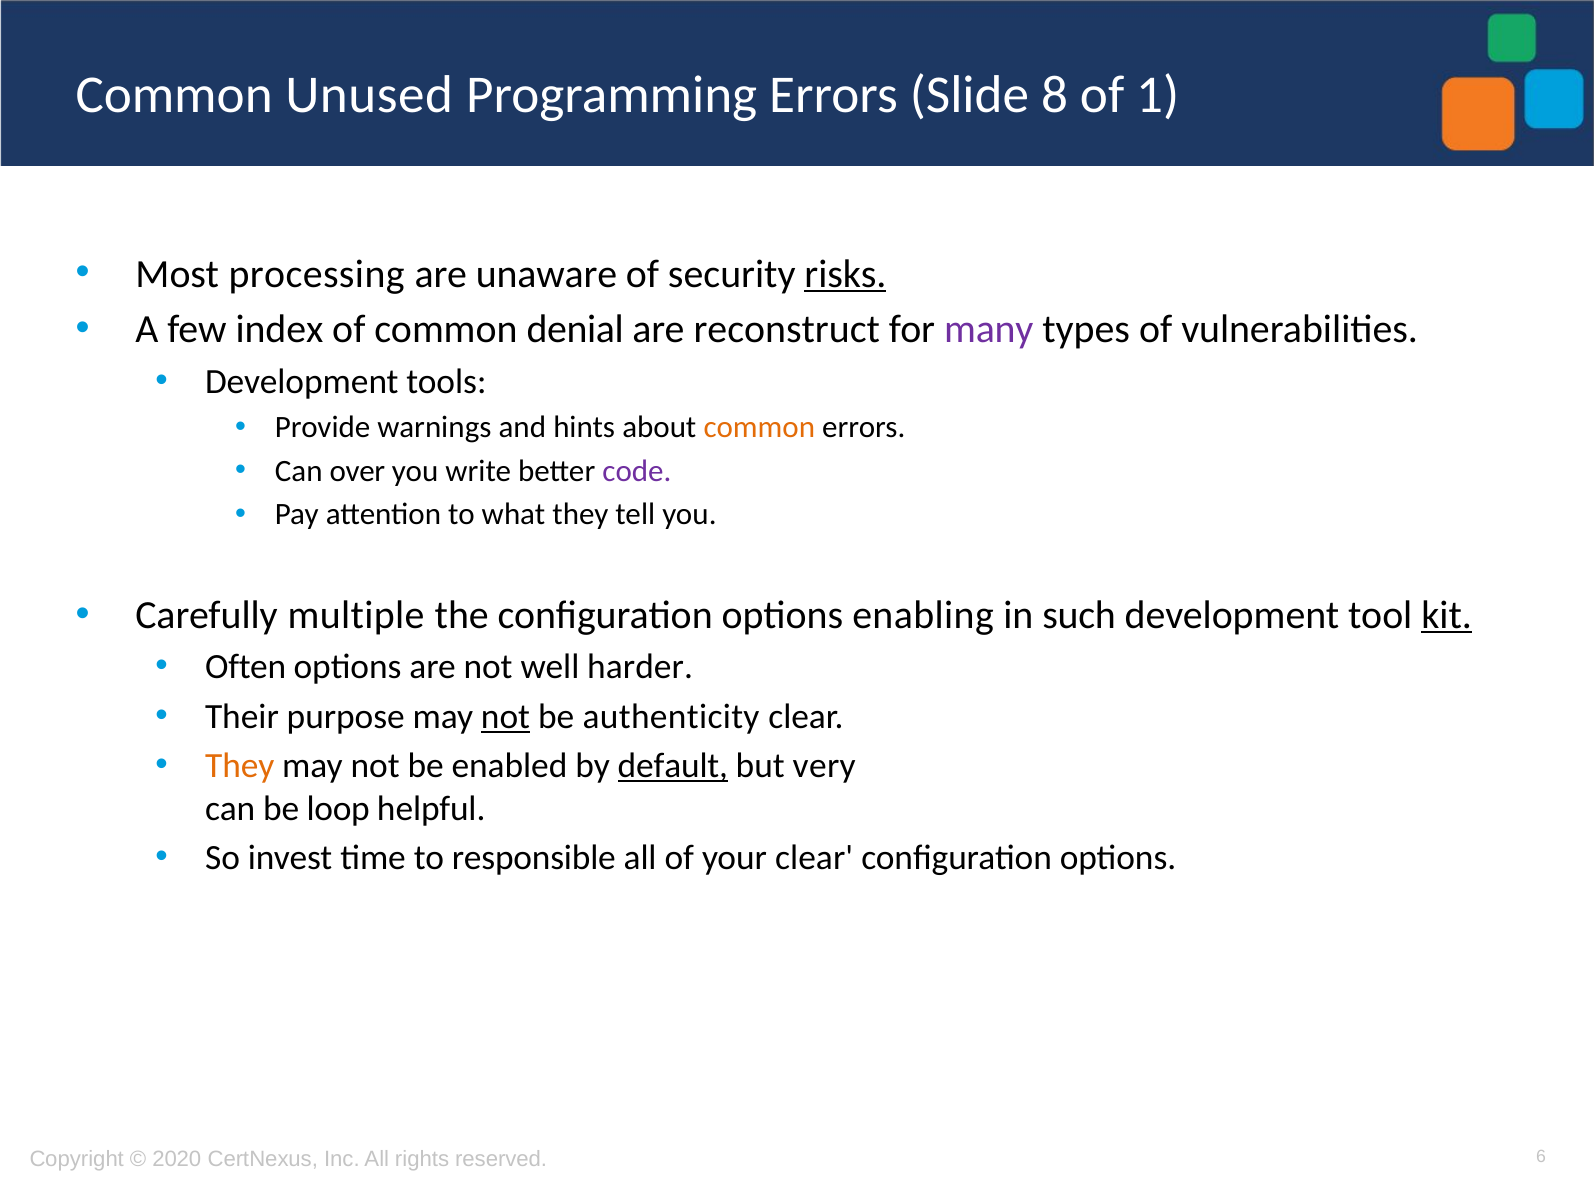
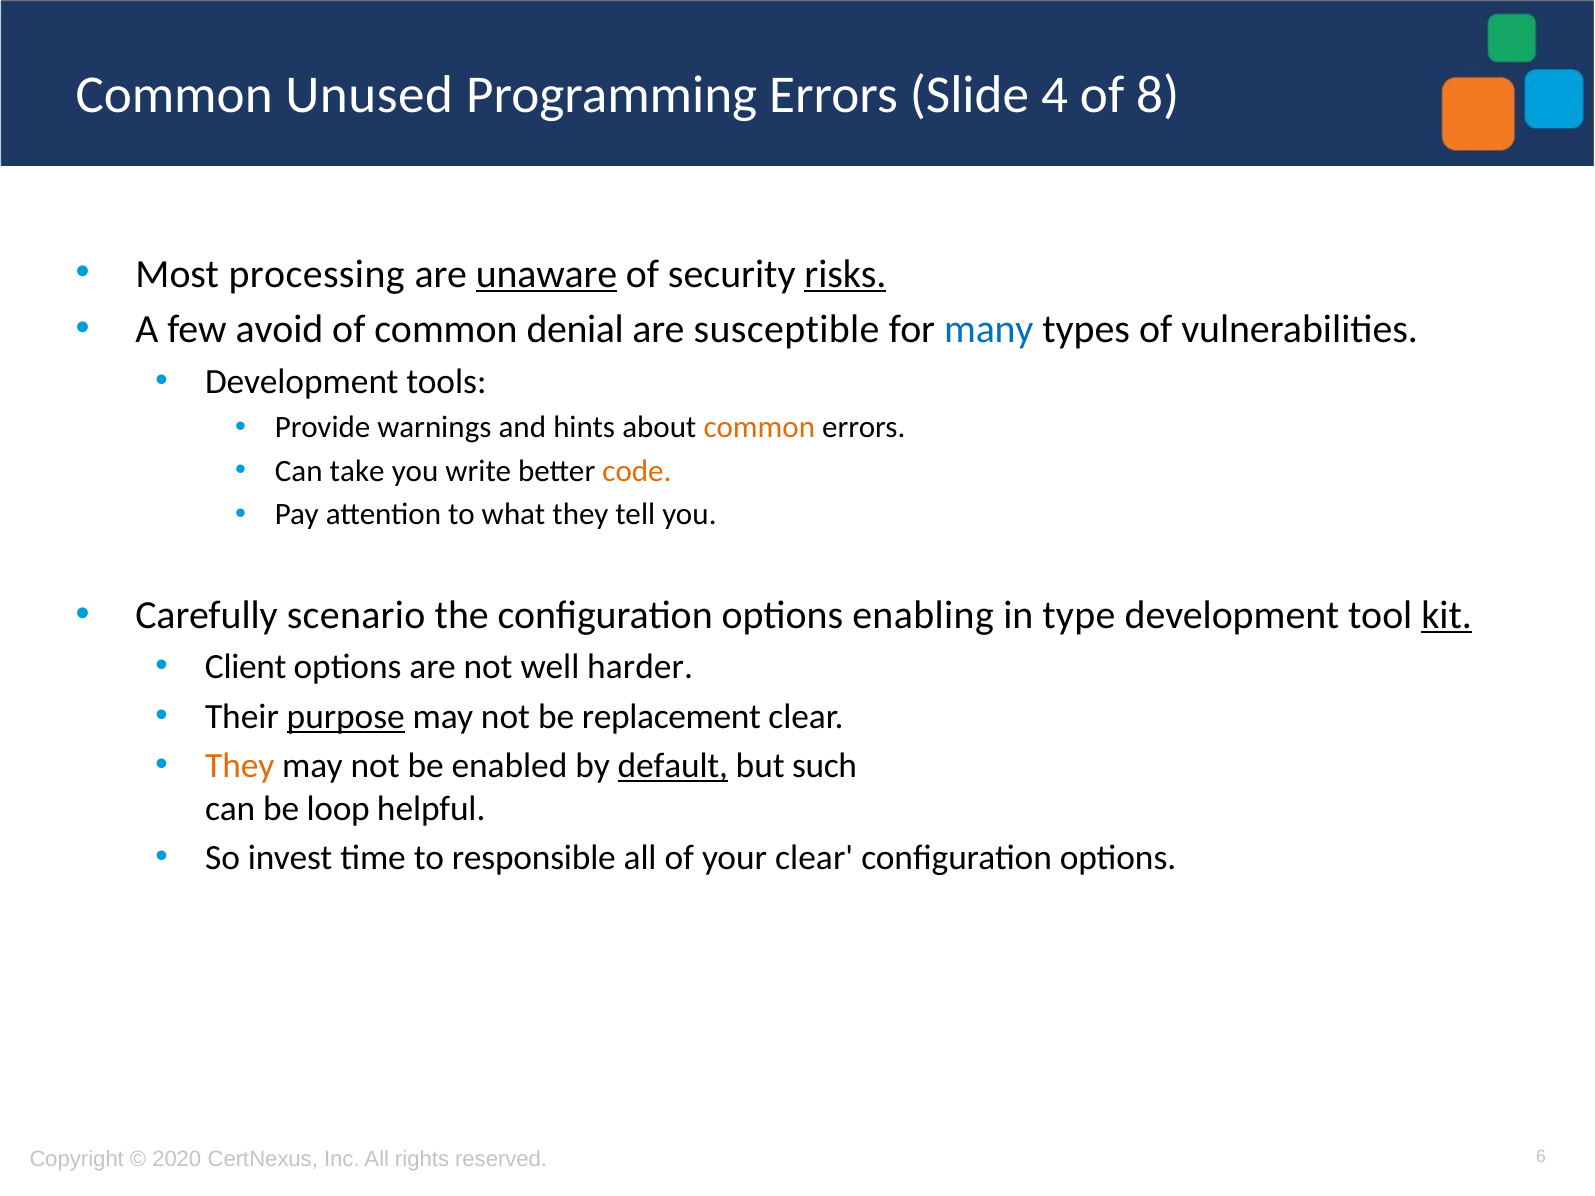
8: 8 -> 4 (1055, 95)
1: 1 -> 8 (1158, 95)
unaware underline: none -> present (547, 274)
index: index -> avoid (279, 330)
reconstruct: reconstruct -> susceptible (787, 330)
many colour: purple -> blue (989, 330)
over: over -> take (357, 471)
code colour: purple -> orange (637, 471)
multiple: multiple -> scenario (356, 615)
such: such -> type (1079, 615)
Often: Often -> Client (246, 667)
purpose underline: none -> present (346, 717)
not underline: present -> none (505, 717)
authenticity: authenticity -> replacement (671, 717)
very: very -> such (825, 766)
